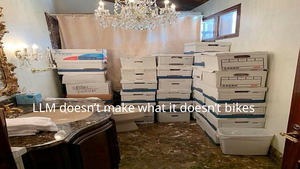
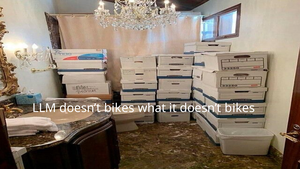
LLM doesn’t make: make -> bikes (119, 108)
